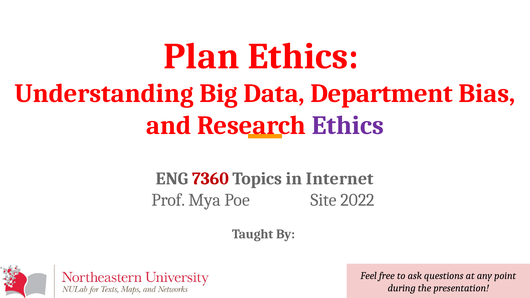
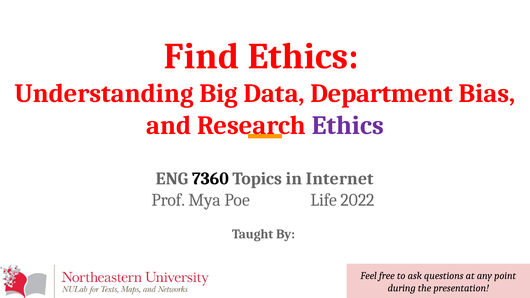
Plan: Plan -> Find (201, 56)
7360 colour: red -> black (210, 179)
Site: Site -> Life (324, 200)
